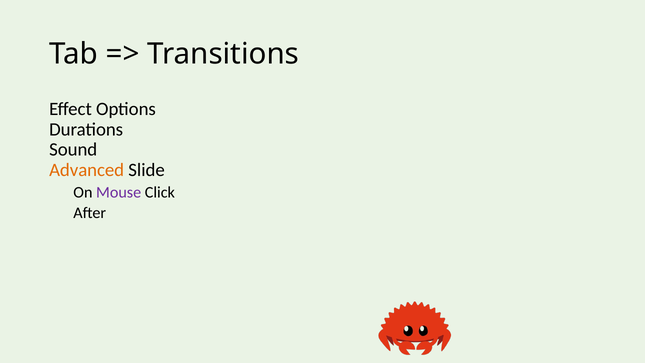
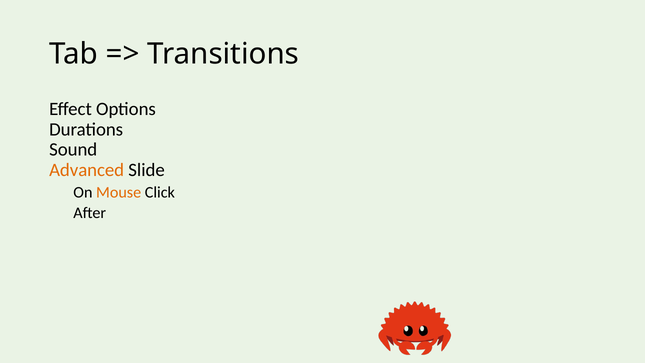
Mouse colour: purple -> orange (119, 192)
